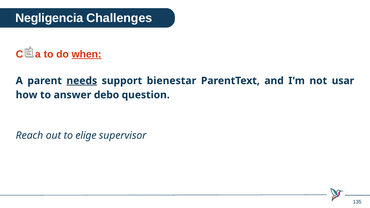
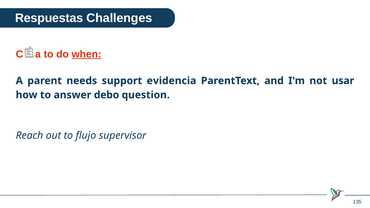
Negligencia: Negligencia -> Respuestas (49, 18)
needs underline: present -> none (82, 81)
bienestar: bienestar -> evidencia (172, 81)
elige: elige -> flujo (86, 136)
